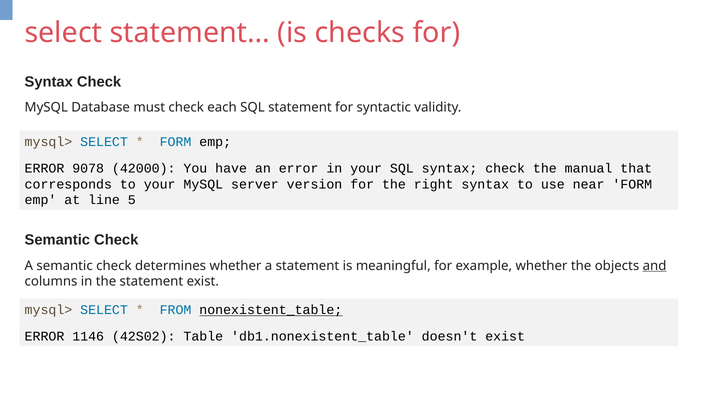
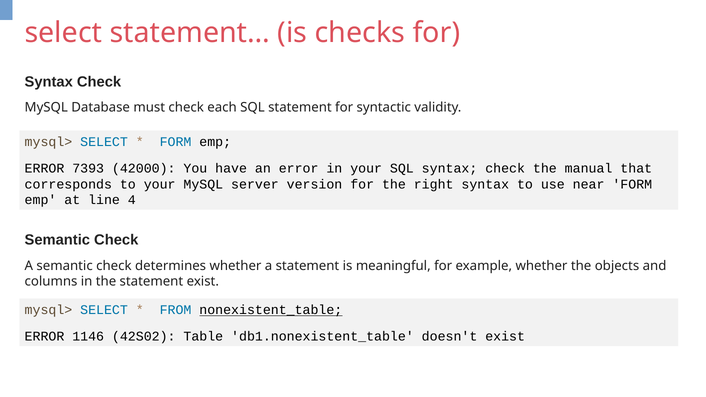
9078: 9078 -> 7393 (88, 168)
5: 5 -> 4 (132, 200)
and underline: present -> none (655, 266)
